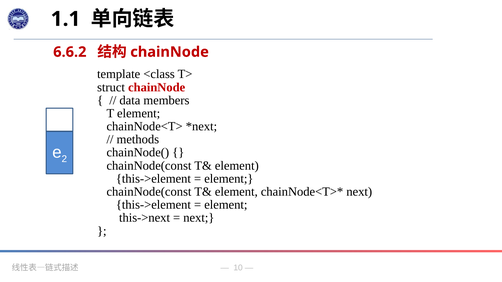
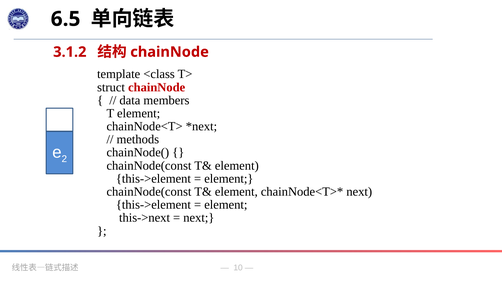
1.1: 1.1 -> 6.5 (66, 19)
6.6.2: 6.6.2 -> 3.1.2 (70, 52)
